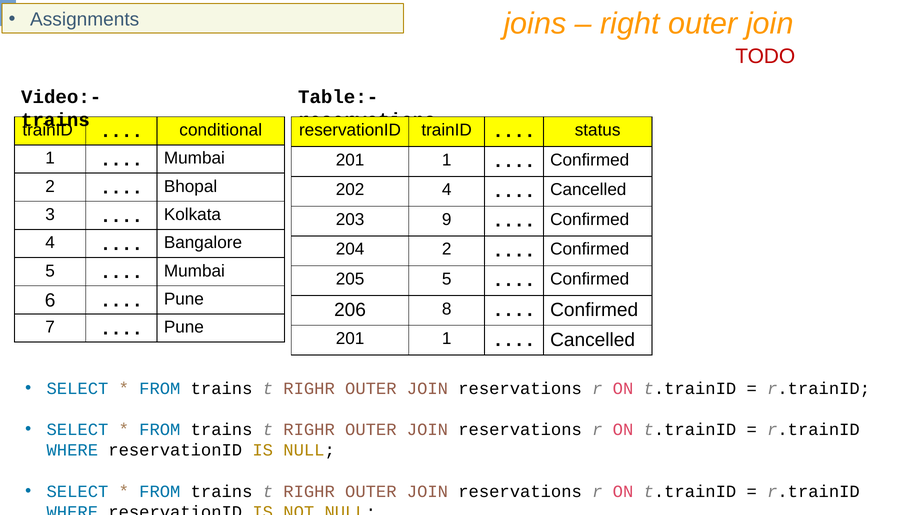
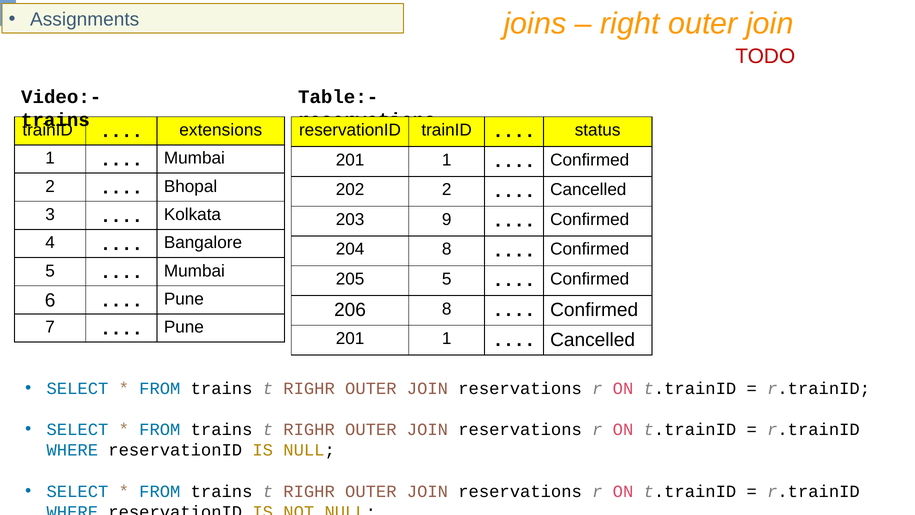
conditional: conditional -> extensions (221, 130)
202 4: 4 -> 2 (447, 190)
204 2: 2 -> 8 (447, 249)
